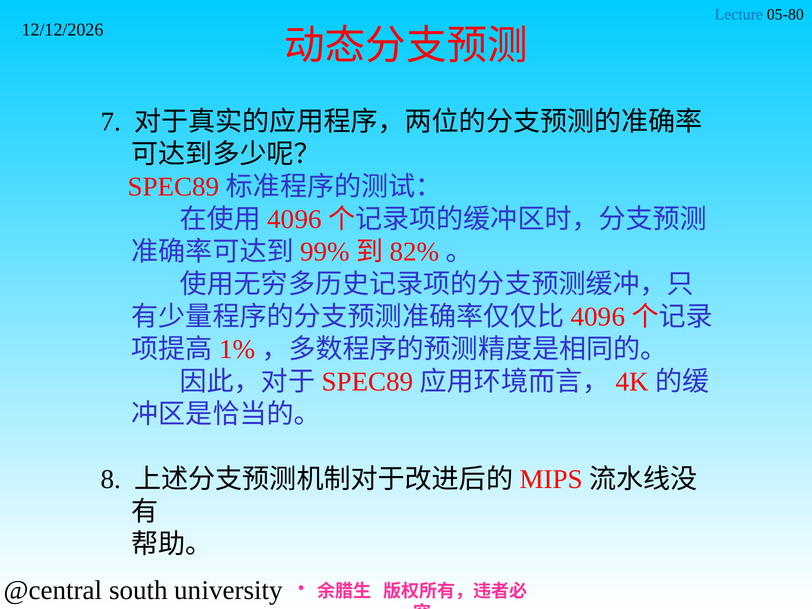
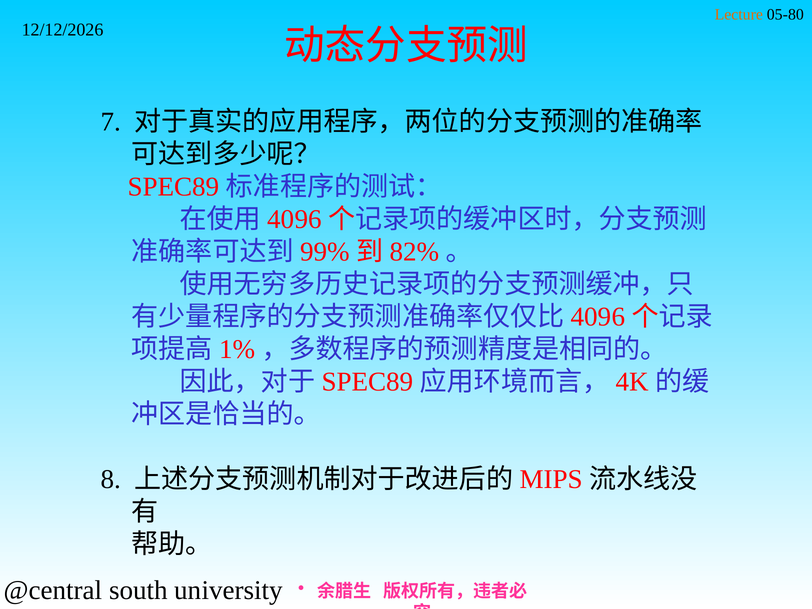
Lecture colour: blue -> orange (739, 15)
